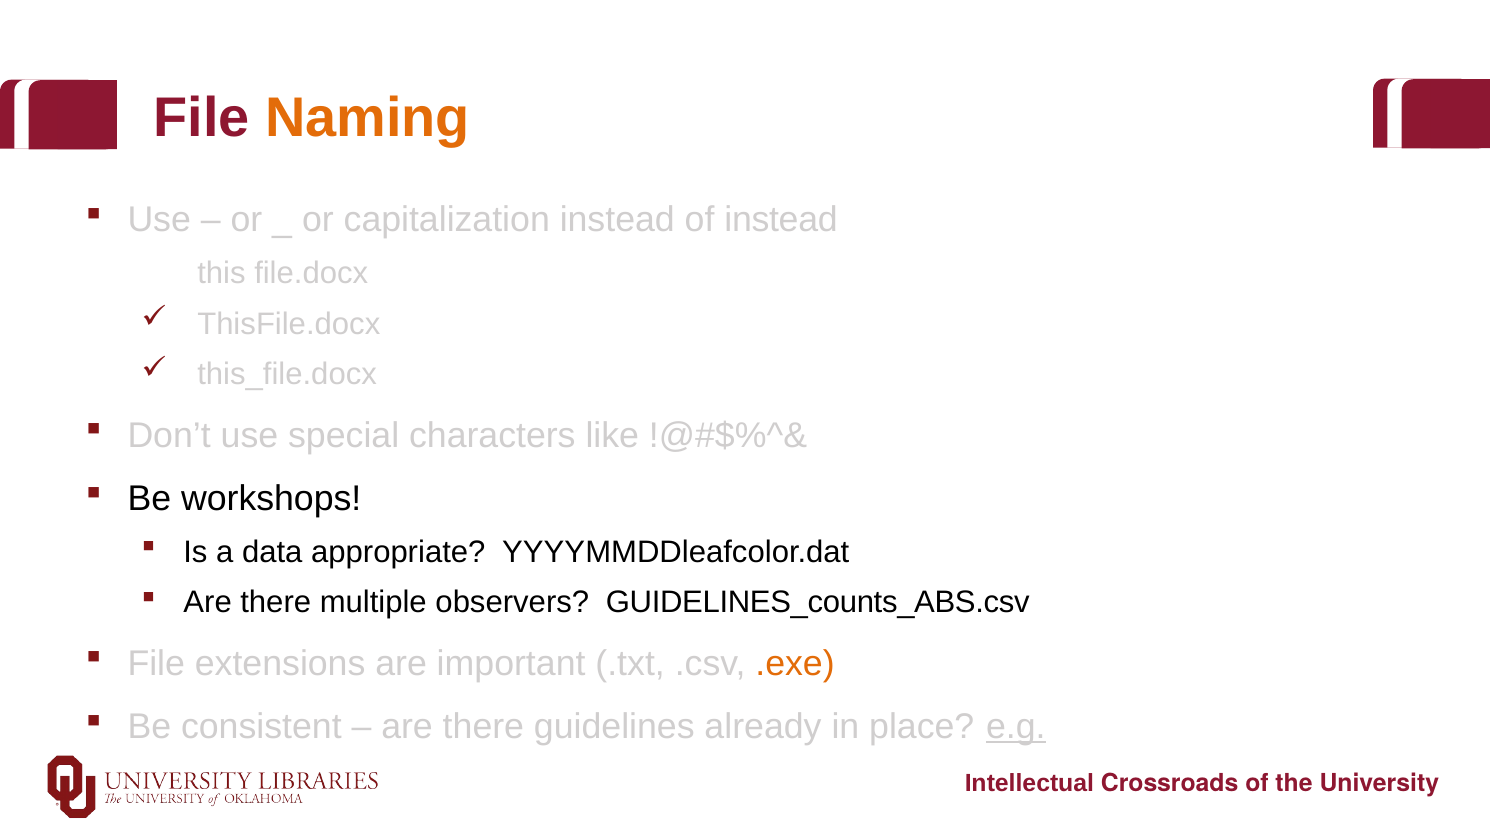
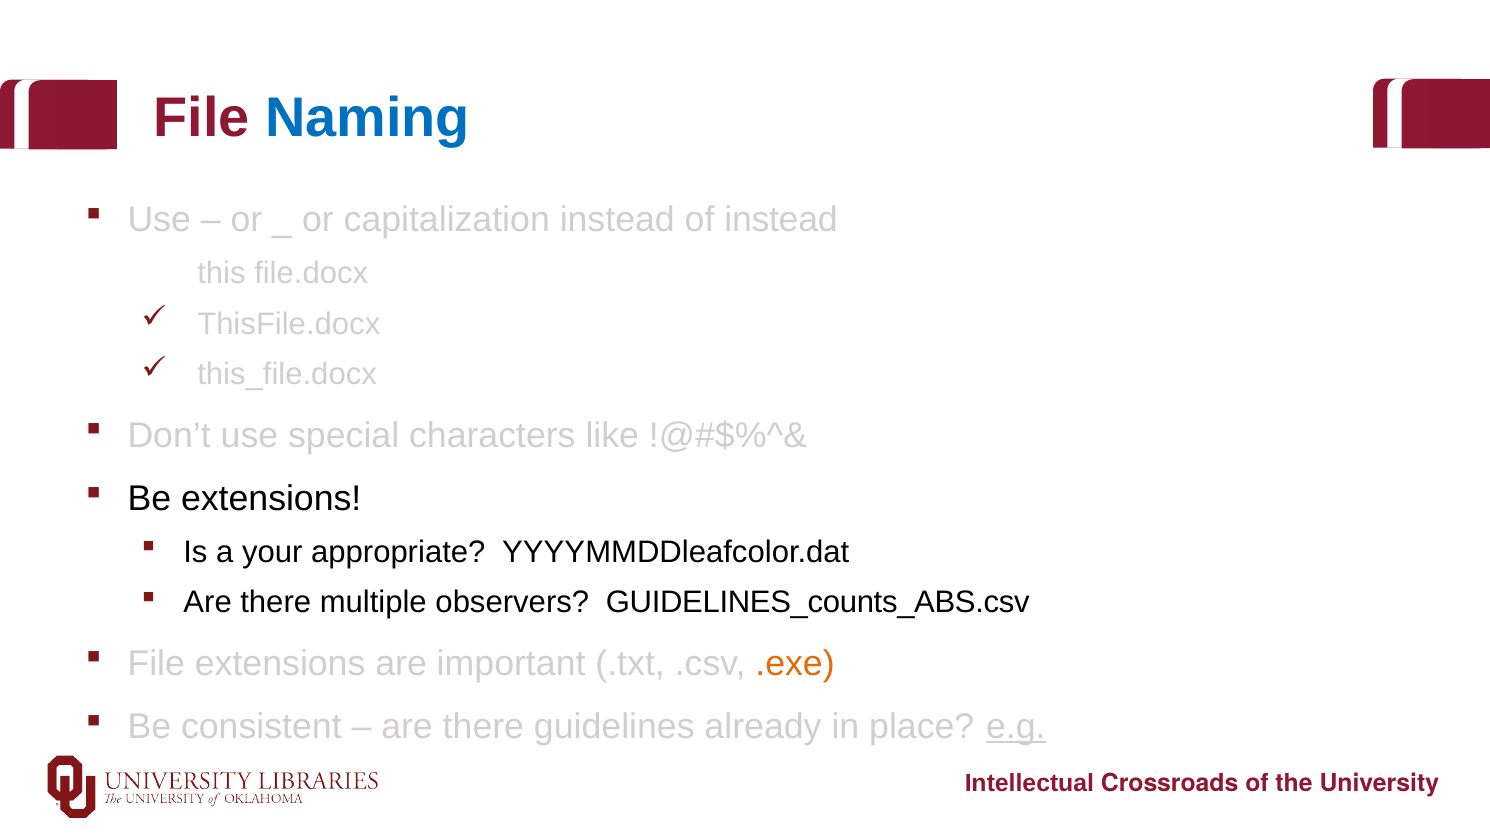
Naming colour: orange -> blue (368, 118)
Be workshops: workshops -> extensions (271, 499)
data: data -> your (272, 552)
